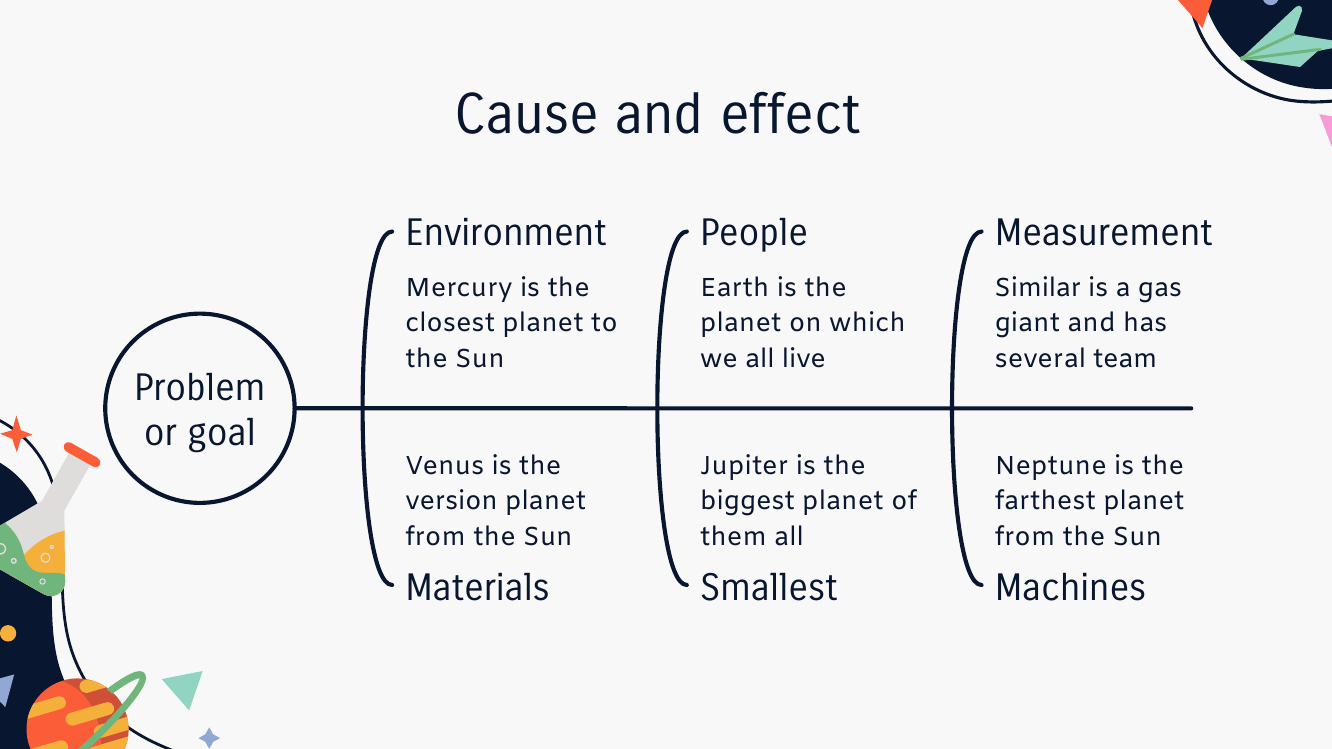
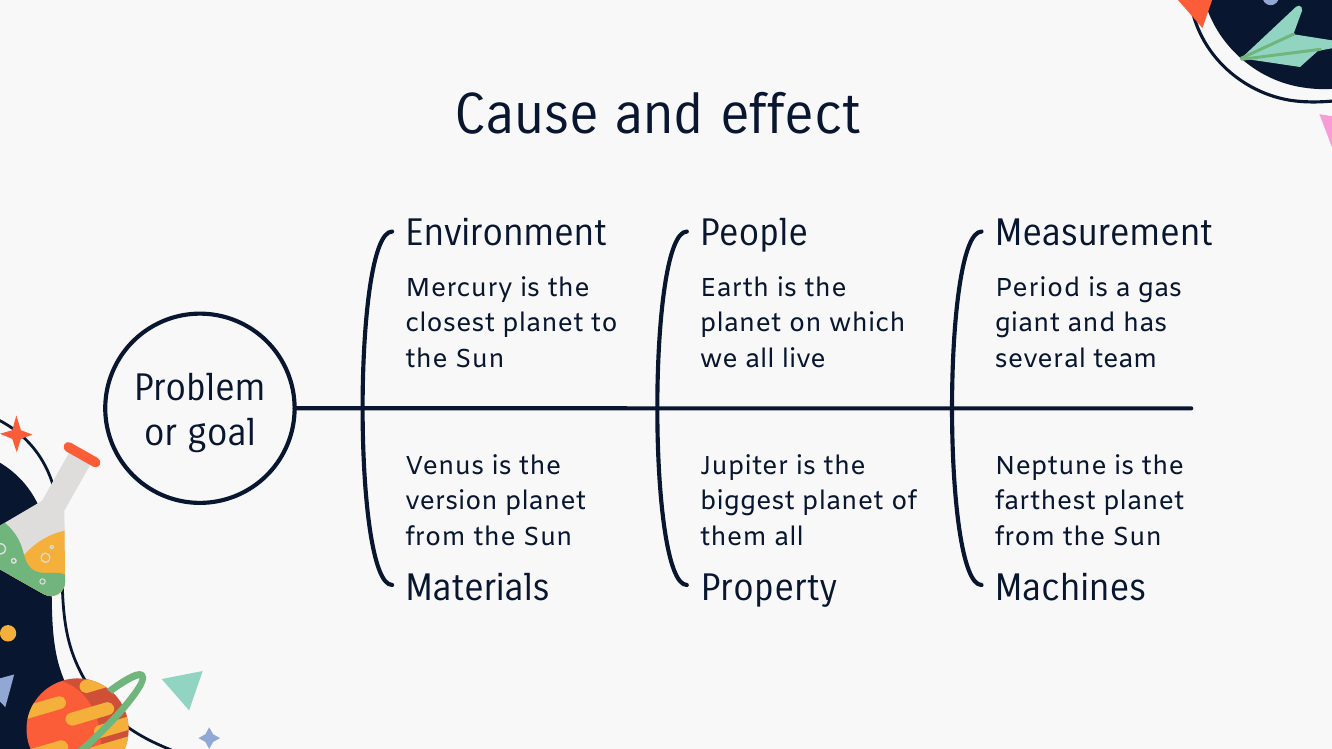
Similar: Similar -> Period (1038, 288)
Smallest: Smallest -> Property (769, 589)
